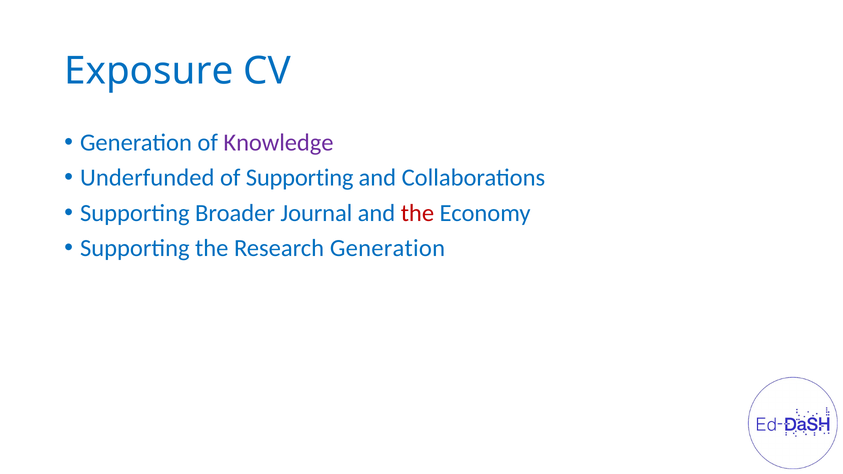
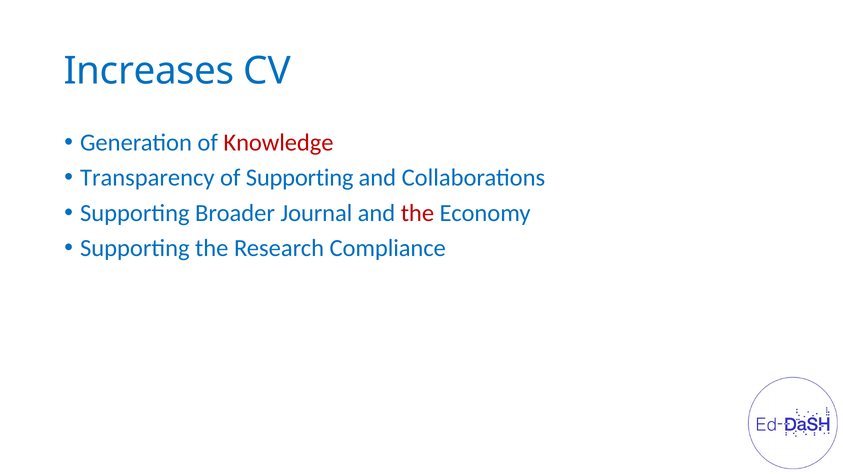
Exposure: Exposure -> Increases (149, 71)
Knowledge colour: purple -> red (278, 142)
Underfunded: Underfunded -> Transparency (147, 178)
Research Generation: Generation -> Compliance (388, 248)
